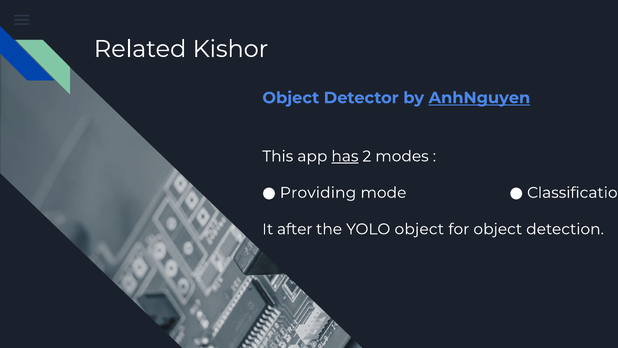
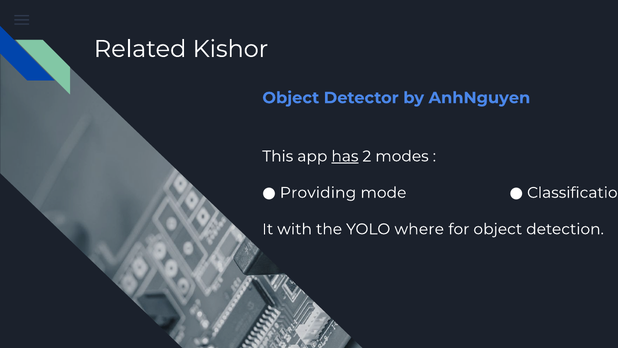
AnhNguyen underline: present -> none (479, 98)
after: after -> with (295, 229)
YOLO object: object -> where (419, 229)
